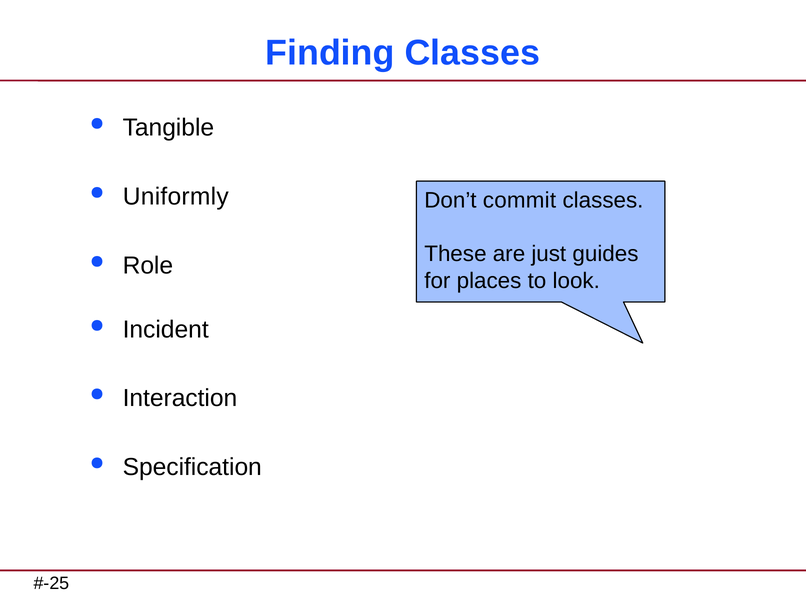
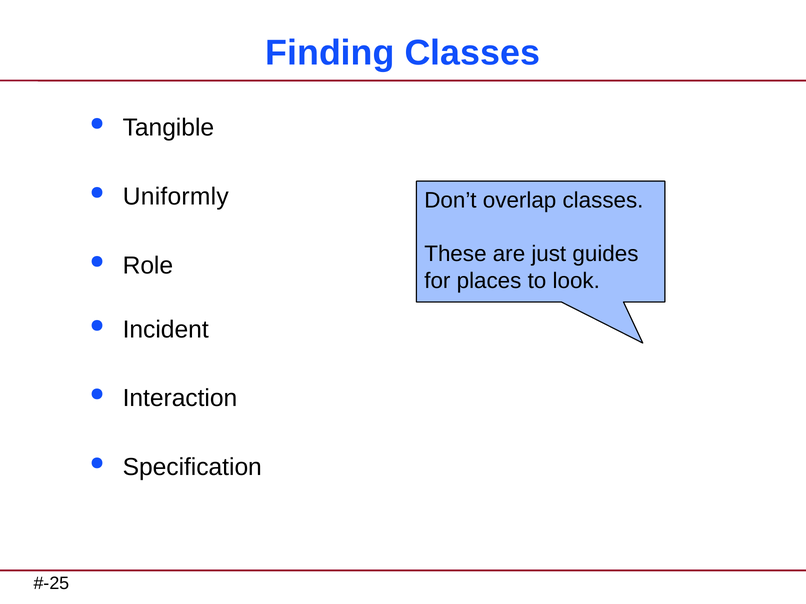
commit: commit -> overlap (520, 200)
